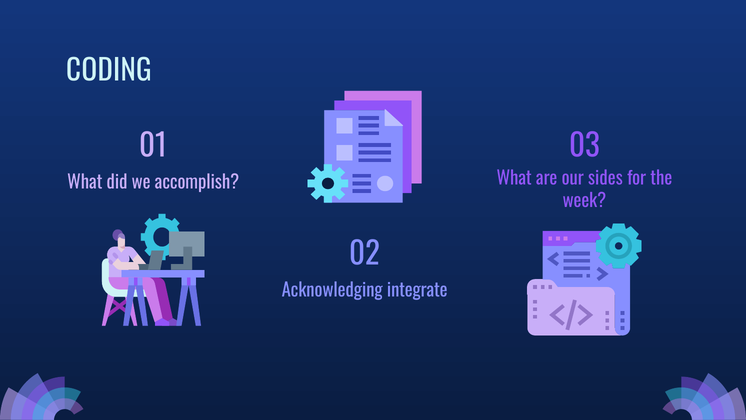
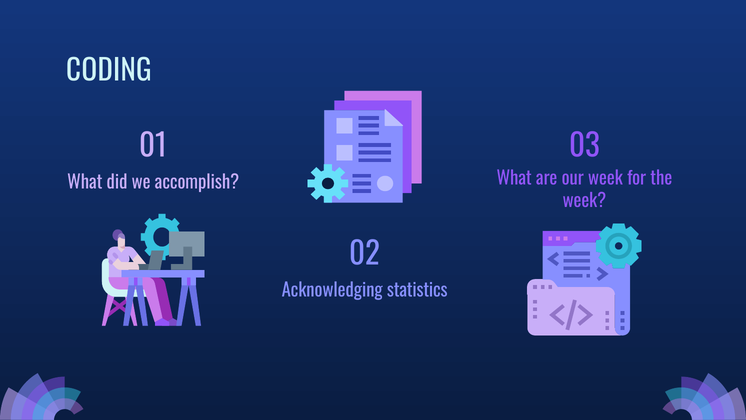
our sides: sides -> week (605, 179)
integrate: integrate -> statistics (417, 291)
